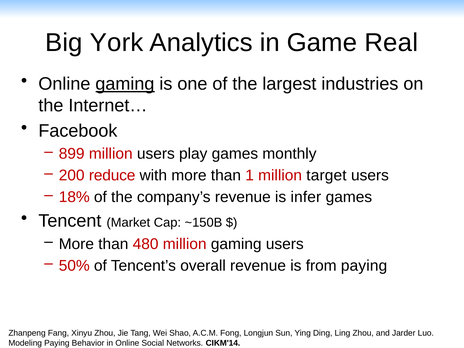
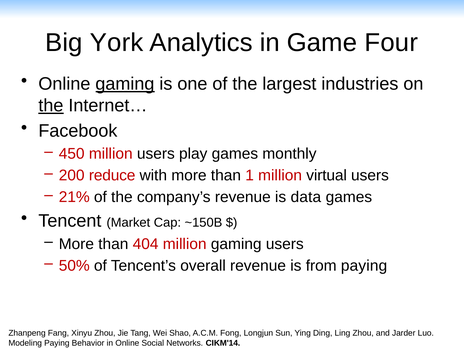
Real: Real -> Four (391, 43)
the underline: none -> present (51, 106)
899: 899 -> 450 (72, 154)
target: target -> virtual (327, 175)
18%: 18% -> 21% (74, 197)
infer: infer -> data (306, 197)
480: 480 -> 404 (146, 244)
